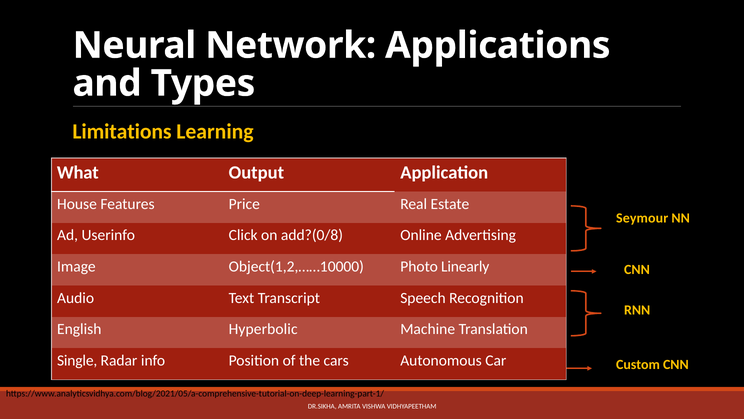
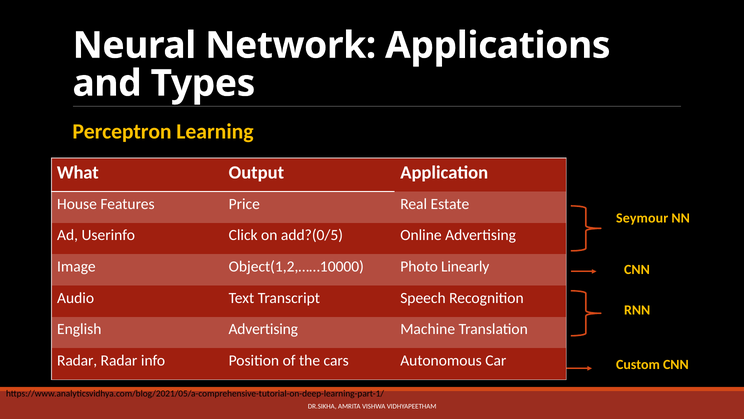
Limitations: Limitations -> Perceptron (122, 131)
add?(0/8: add?(0/8 -> add?(0/5 (312, 235)
English Hyperbolic: Hyperbolic -> Advertising (263, 329)
Single: Single -> Radar (77, 360)
